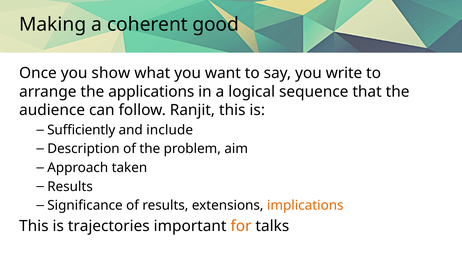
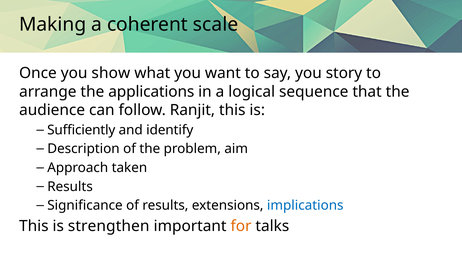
good: good -> scale (216, 25)
write: write -> story (344, 73)
include: include -> identify (170, 130)
implications colour: orange -> blue (305, 205)
trajectories: trajectories -> strengthen (109, 226)
